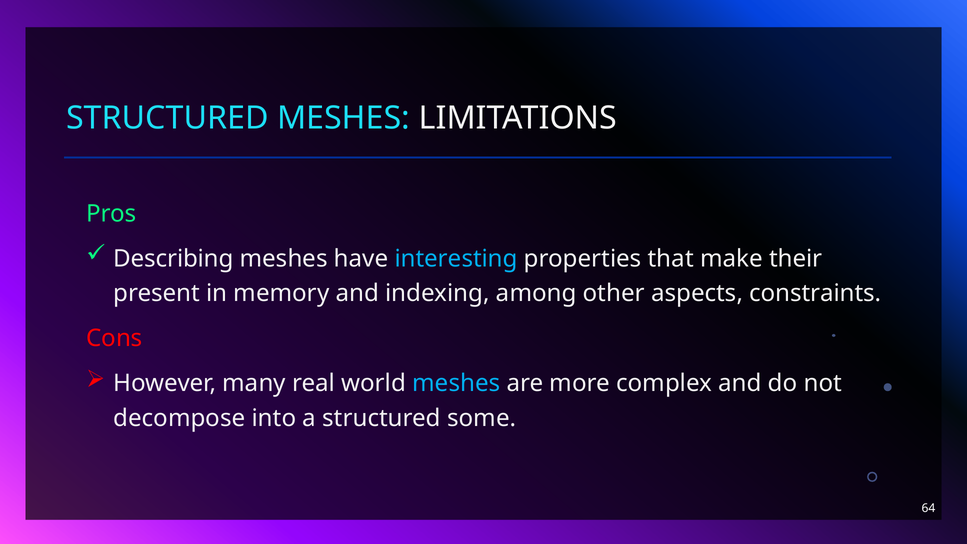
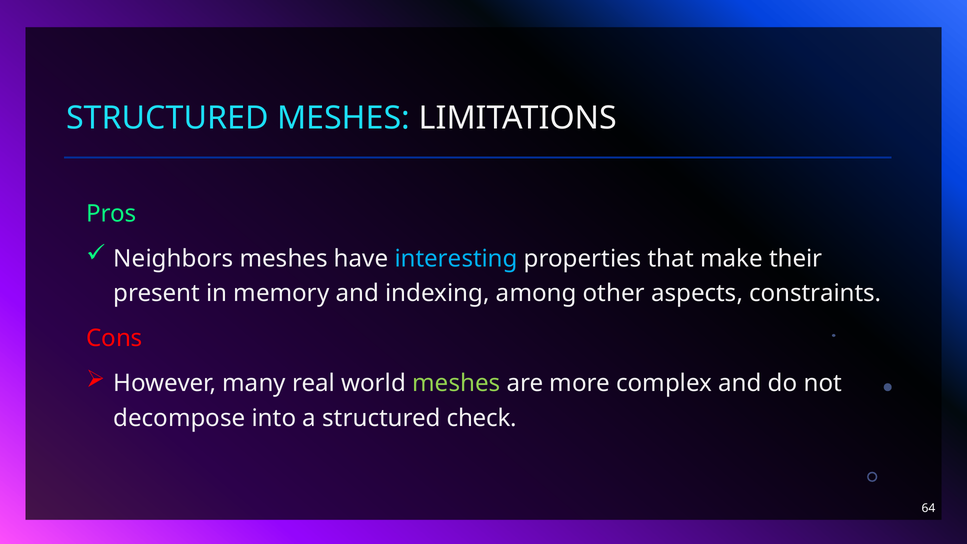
Describing: Describing -> Neighbors (173, 259)
meshes colour: light blue -> light green (456, 383)
some: some -> check (482, 418)
